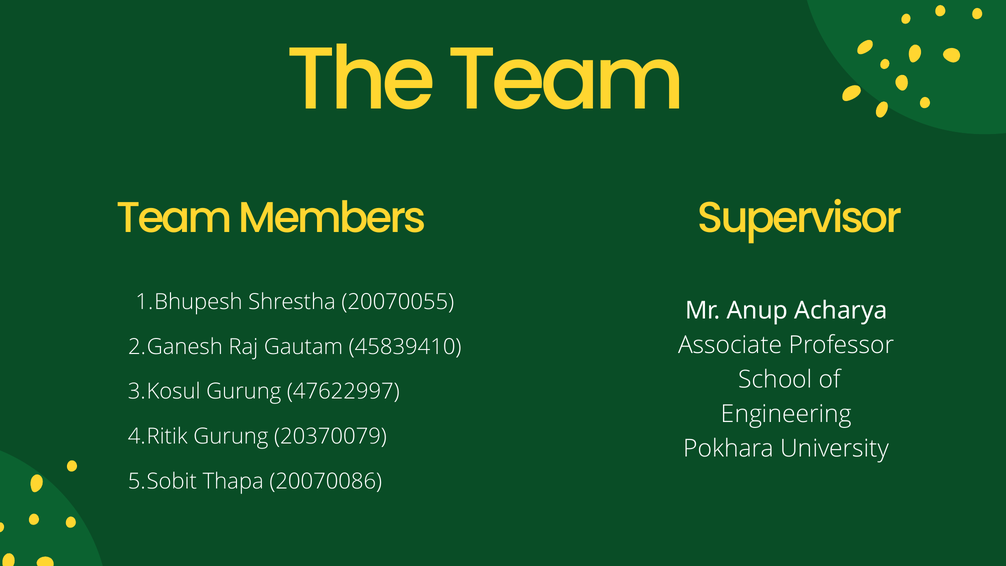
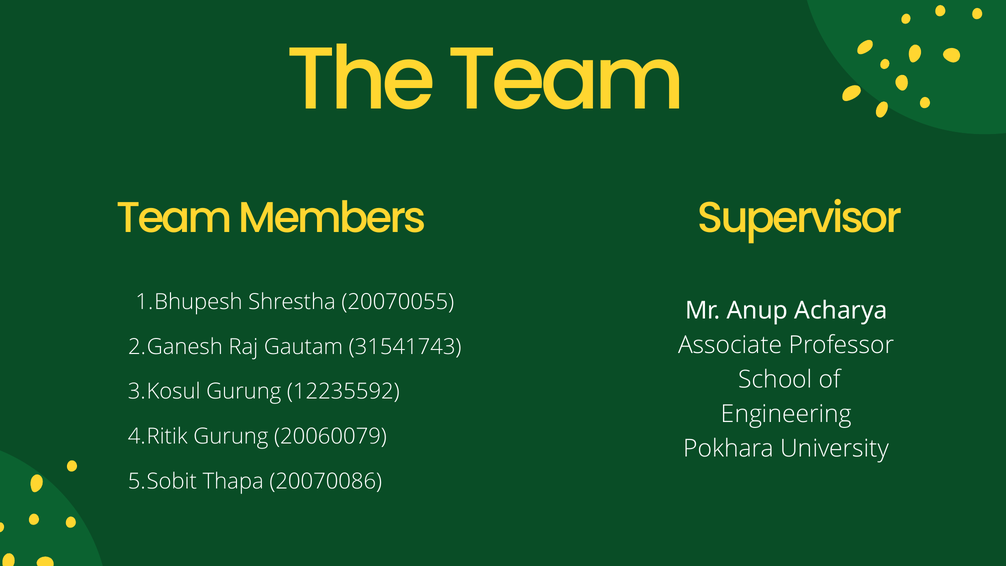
45839410: 45839410 -> 31541743 (405, 347)
47622997: 47622997 -> 12235592 (343, 392)
20370079: 20370079 -> 20060079 (330, 436)
